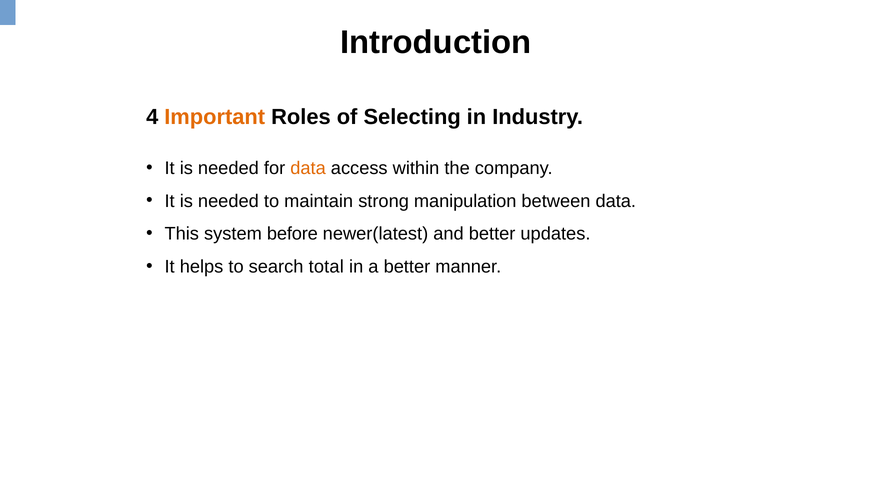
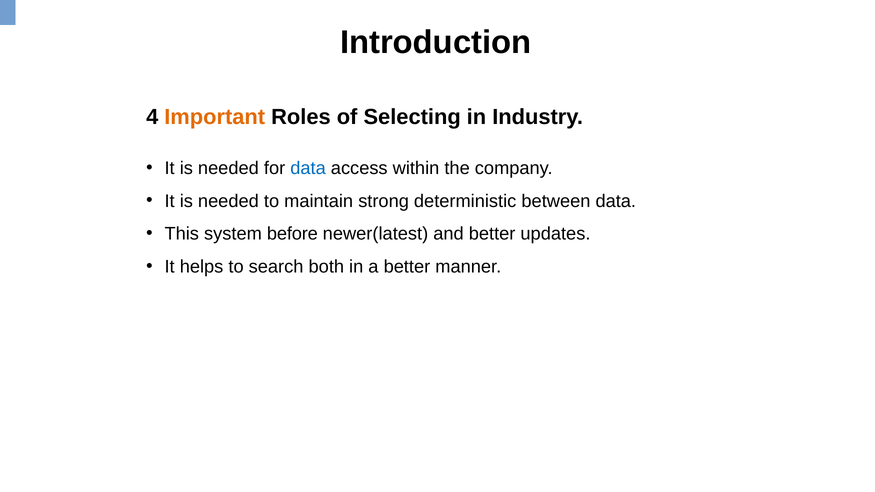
data colour: orange -> blue (308, 168)
manipulation: manipulation -> deterministic (465, 201)
total: total -> both (326, 267)
